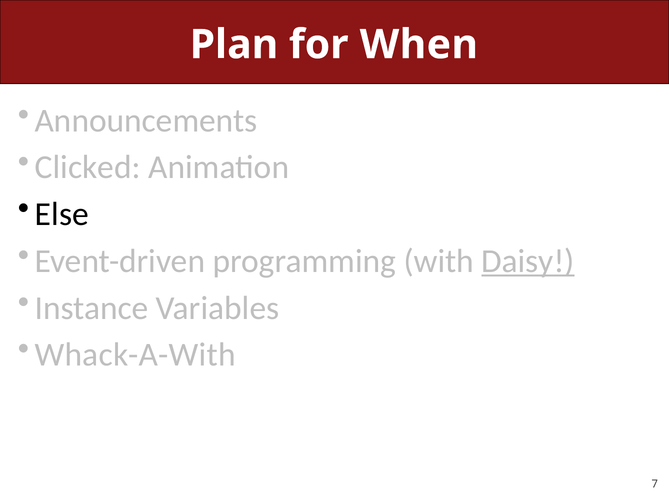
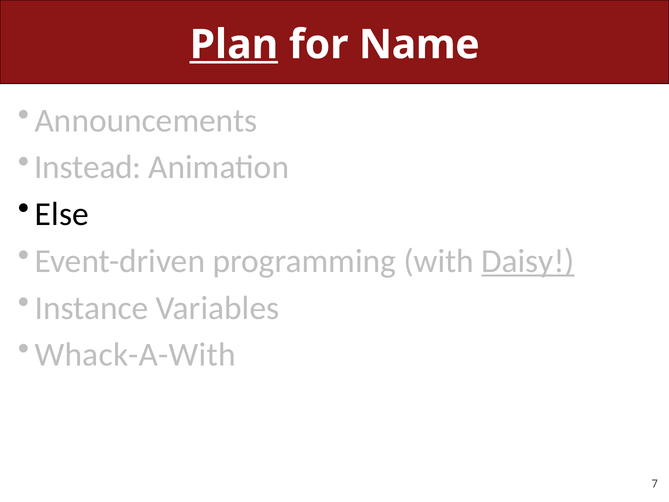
Plan underline: none -> present (234, 45)
When: When -> Name (419, 45)
Clicked: Clicked -> Instead (88, 167)
